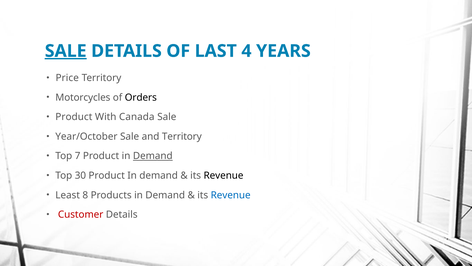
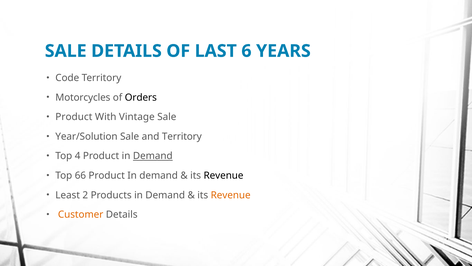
SALE underline: present -> none (66, 51)
4: 4 -> 6 (246, 51)
Price: Price -> Code (67, 78)
Canada: Canada -> Vintage (137, 117)
Year/October: Year/October -> Year/Solution (86, 136)
7: 7 -> 4 (78, 156)
30: 30 -> 66 (80, 175)
8: 8 -> 2 (85, 195)
Revenue colour: blue -> orange (231, 195)
Customer colour: red -> orange (81, 214)
